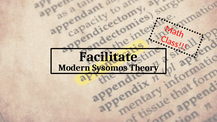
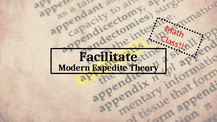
Sysomos: Sysomos -> Expedite (110, 68)
